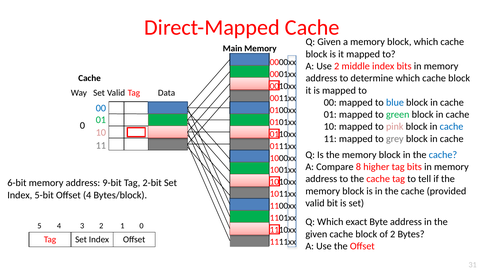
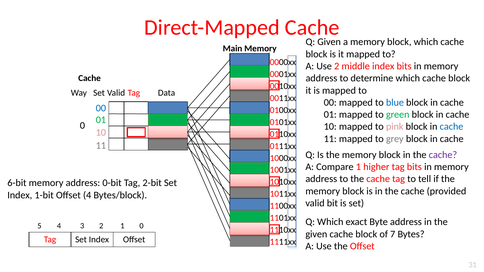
cache colour: blue -> purple (443, 155)
Compare 8: 8 -> 1 (358, 167)
9-bit: 9-bit -> 0-bit (112, 183)
5-bit: 5-bit -> 1-bit (44, 195)
of 2: 2 -> 7 (393, 234)
